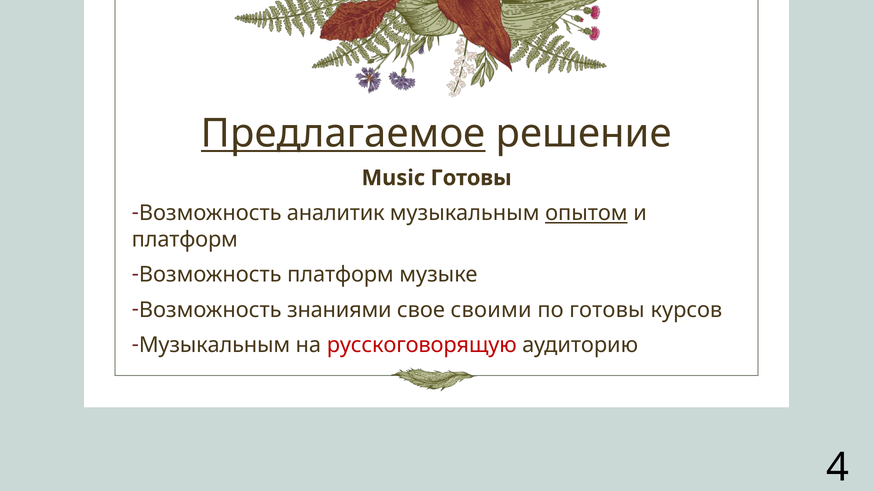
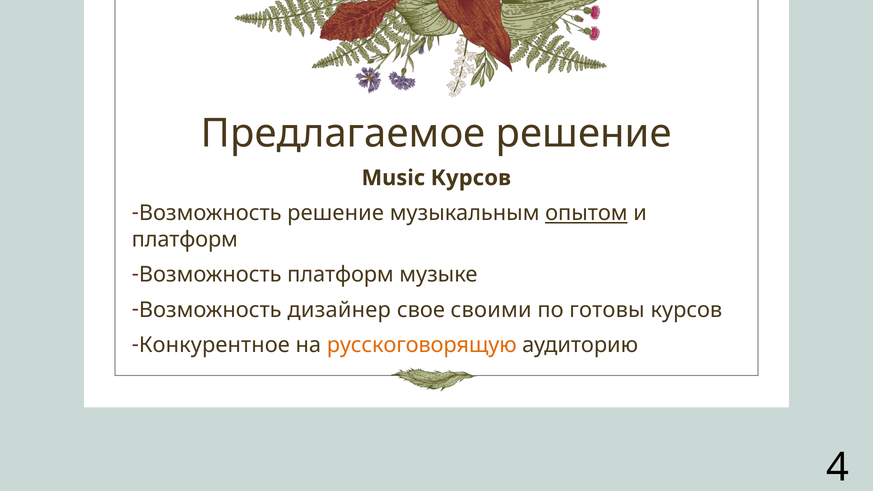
Предлагаемое underline: present -> none (343, 134)
Music Готовы: Готовы -> Курсов (471, 178)
Возможность аналитик: аналитик -> решение (336, 213)
знаниями: знаниями -> дизайнер (339, 310)
Музыкальным: Музыкальным -> Конкурентное (214, 345)
русскоговорящую colour: red -> orange (422, 345)
